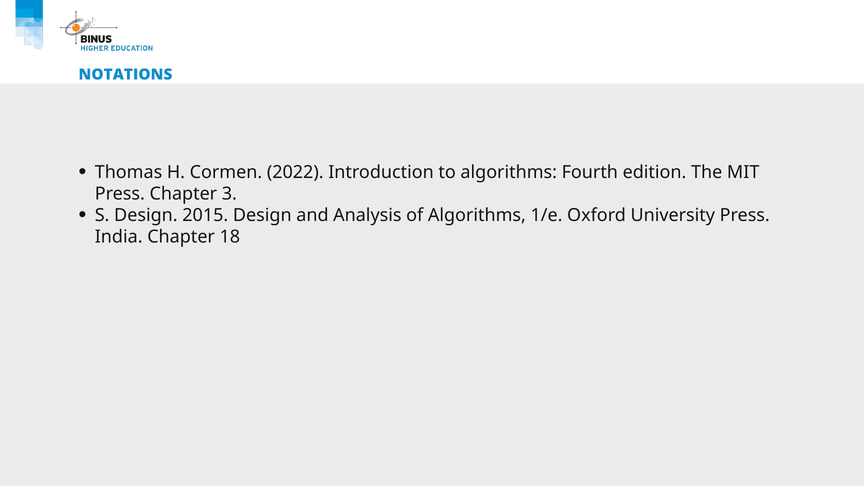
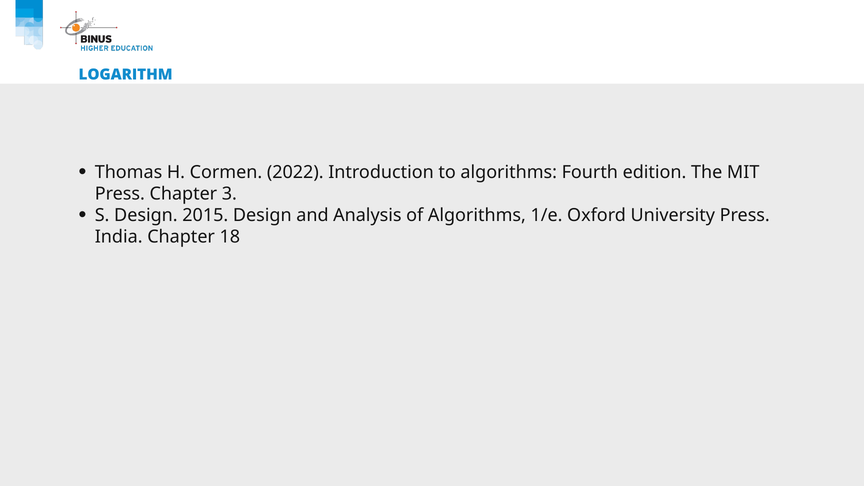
NOTATIONS: NOTATIONS -> LOGARITHM (126, 75)
